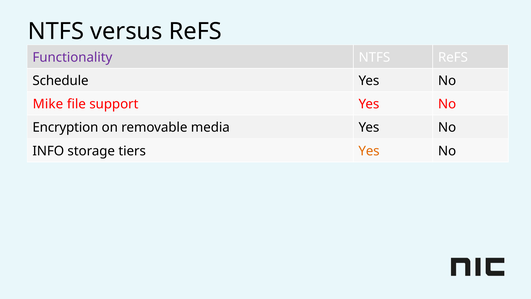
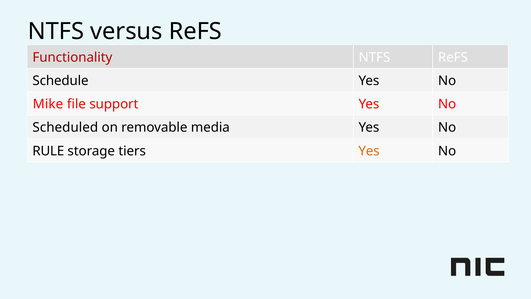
Functionality colour: purple -> red (72, 57)
Encryption: Encryption -> Scheduled (65, 127)
INFO: INFO -> RULE (48, 151)
